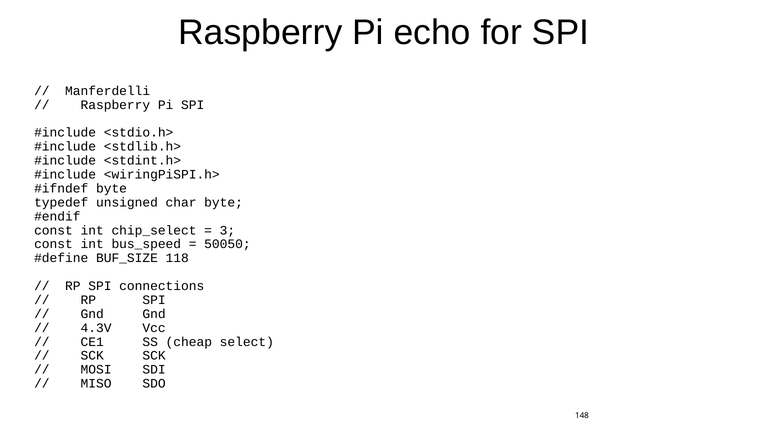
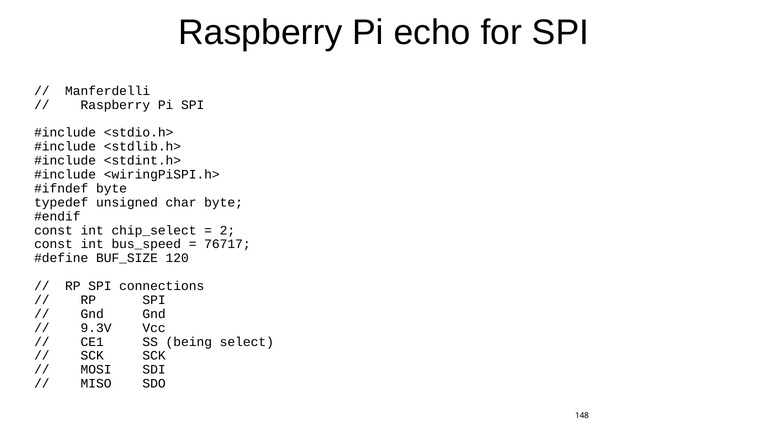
3: 3 -> 2 (227, 231)
50050: 50050 -> 76717 (227, 244)
118: 118 -> 120 (177, 258)
4.3V: 4.3V -> 9.3V (96, 328)
cheap: cheap -> being (189, 342)
